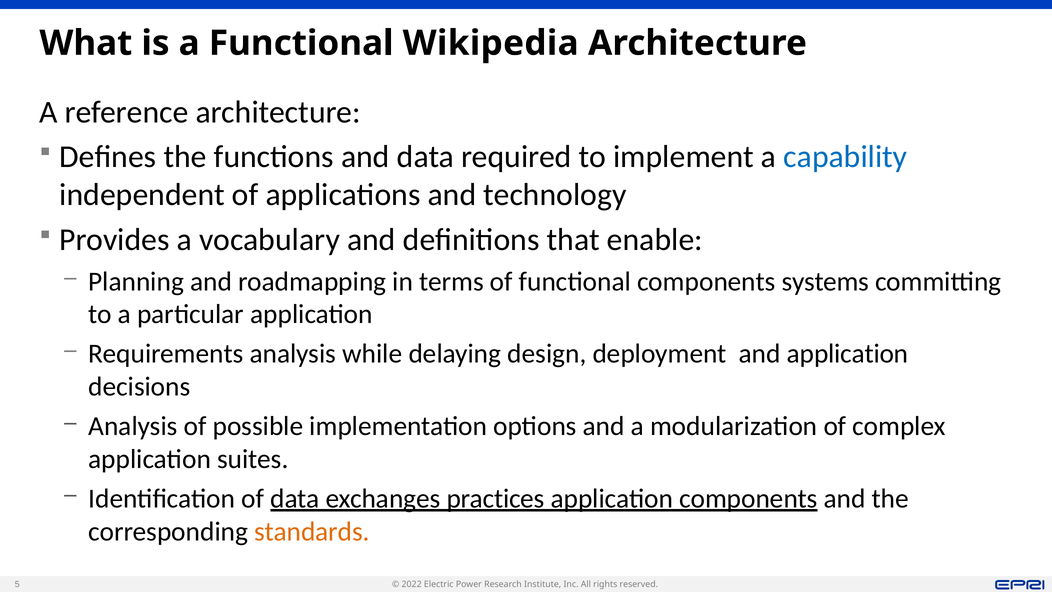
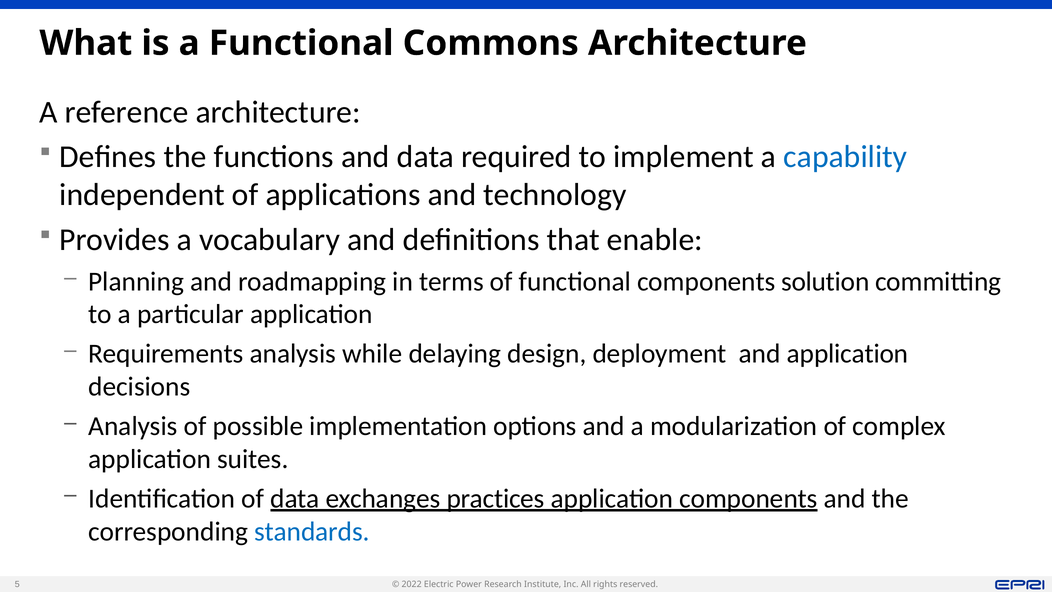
Wikipedia: Wikipedia -> Commons (491, 43)
systems: systems -> solution (825, 281)
standards colour: orange -> blue (312, 531)
